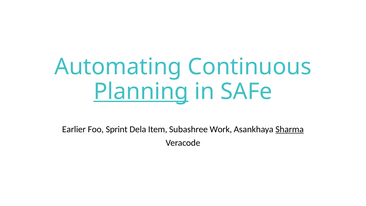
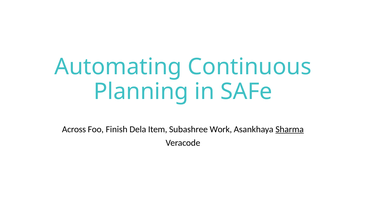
Planning underline: present -> none (141, 91)
Earlier: Earlier -> Across (74, 129)
Sprint: Sprint -> Finish (117, 129)
